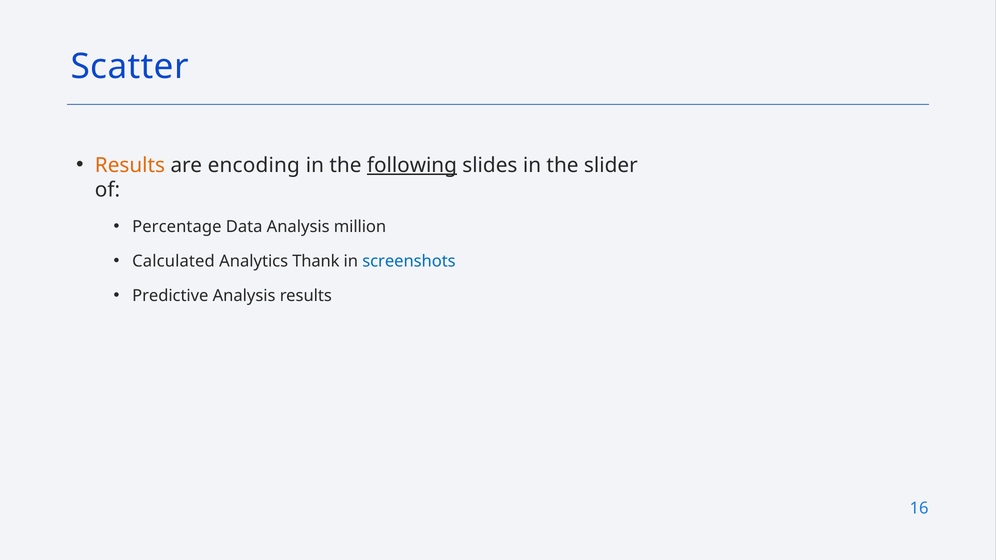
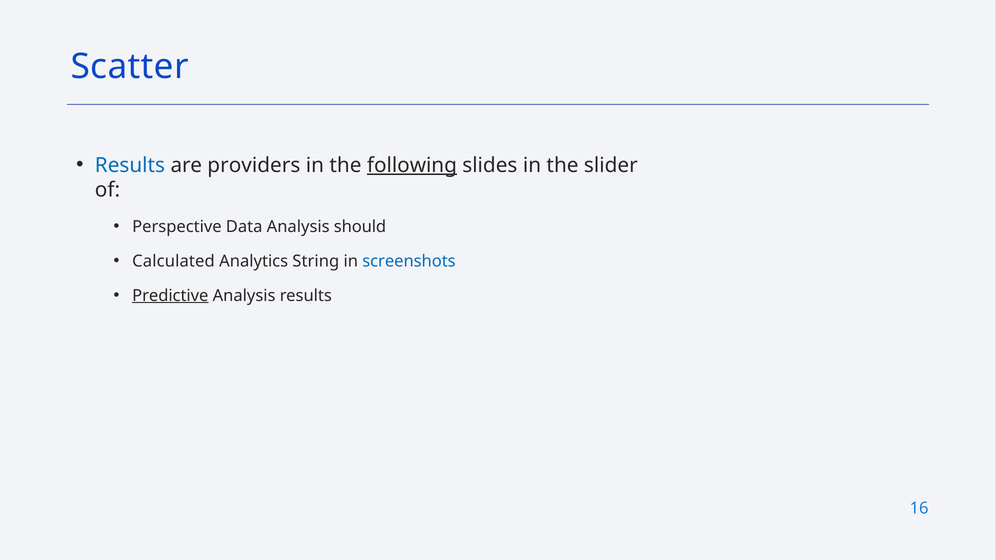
Results colour: orange -> blue (130, 165)
encoding: encoding -> providers (254, 165)
Percentage: Percentage -> Perspective (177, 227)
million: million -> should (360, 227)
Thank: Thank -> String (316, 261)
Predictive underline: none -> present (170, 296)
